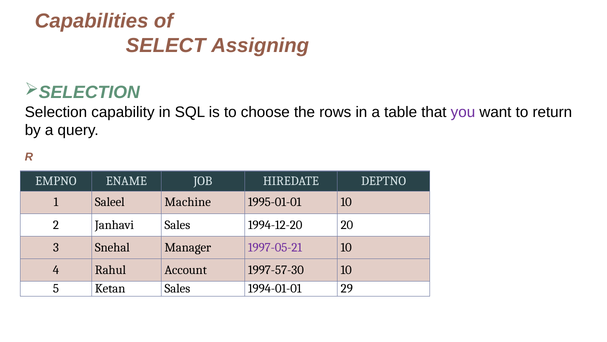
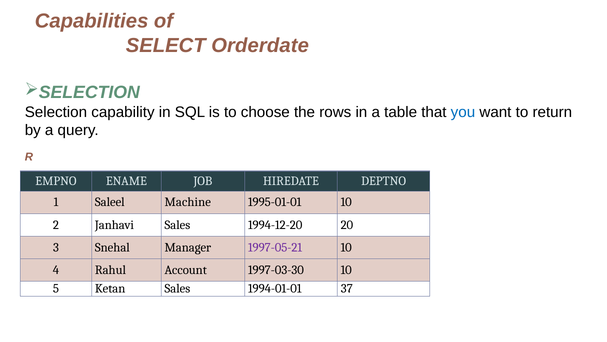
Assigning: Assigning -> Orderdate (260, 46)
you colour: purple -> blue (463, 112)
1997-57-30: 1997-57-30 -> 1997-03-30 (276, 270)
29: 29 -> 37 (347, 288)
